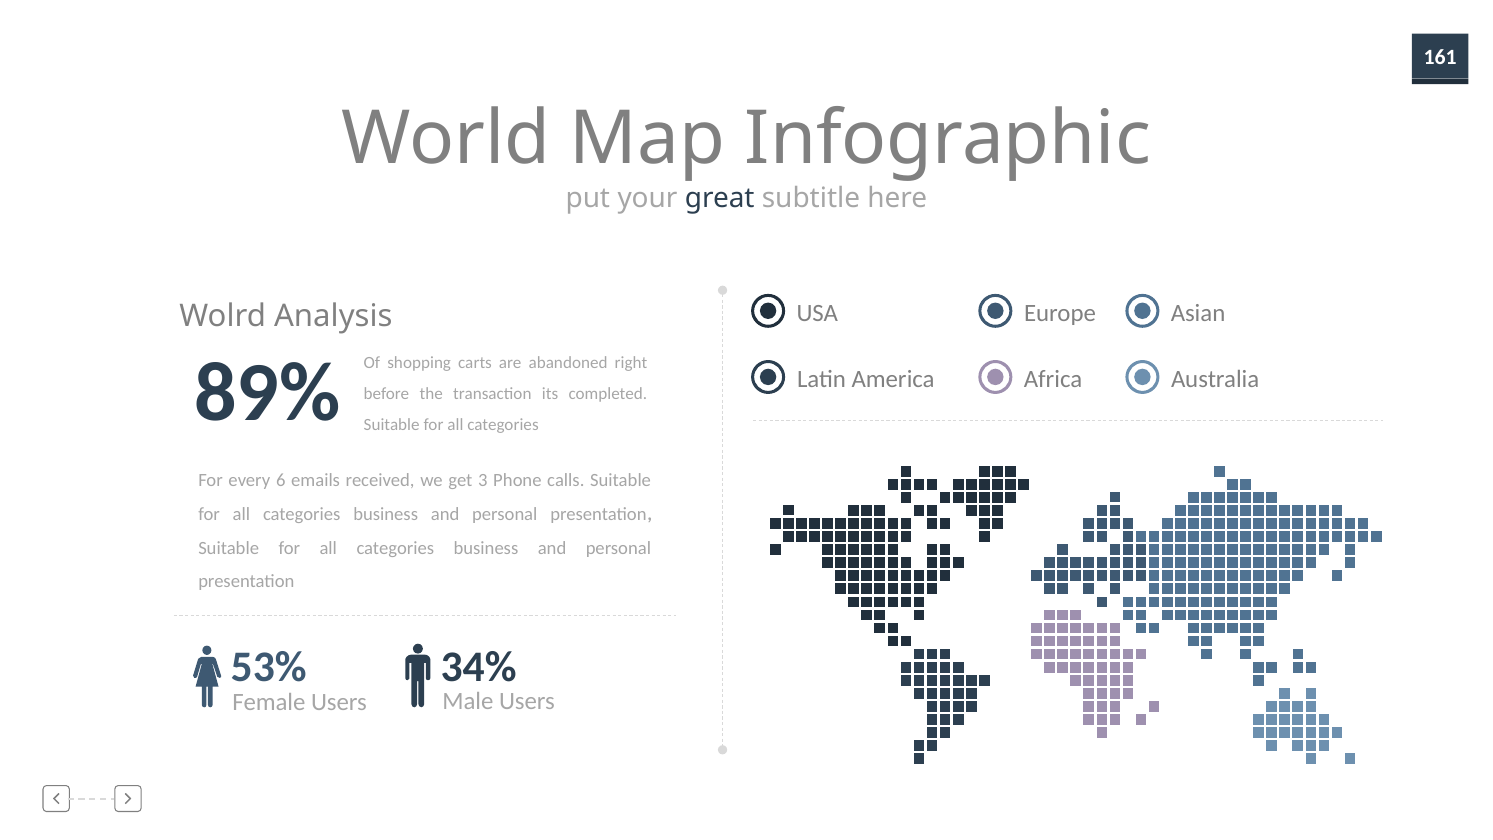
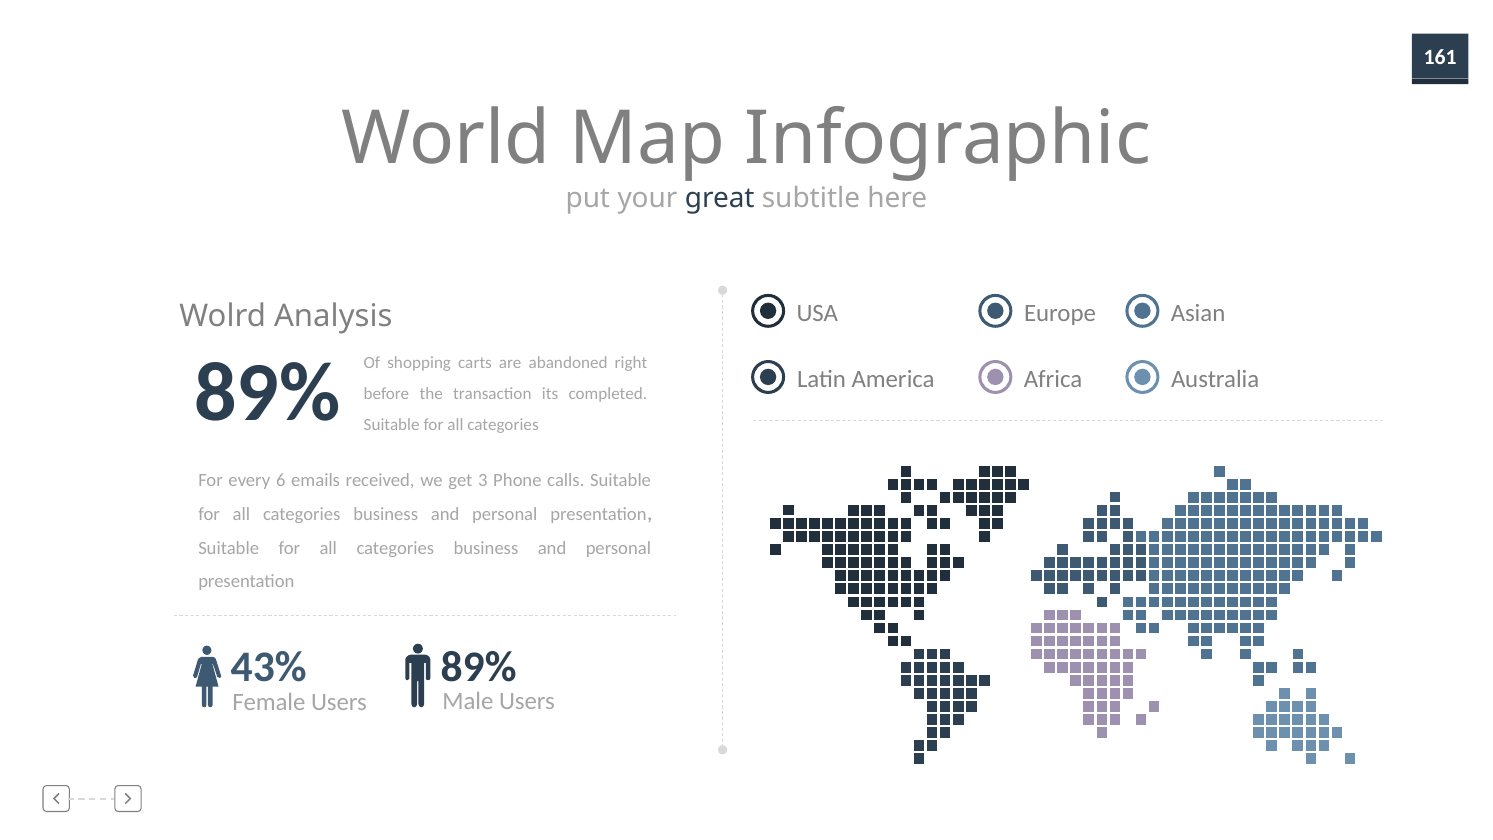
53%: 53% -> 43% (269, 667)
34%: 34% -> 89% (479, 667)
